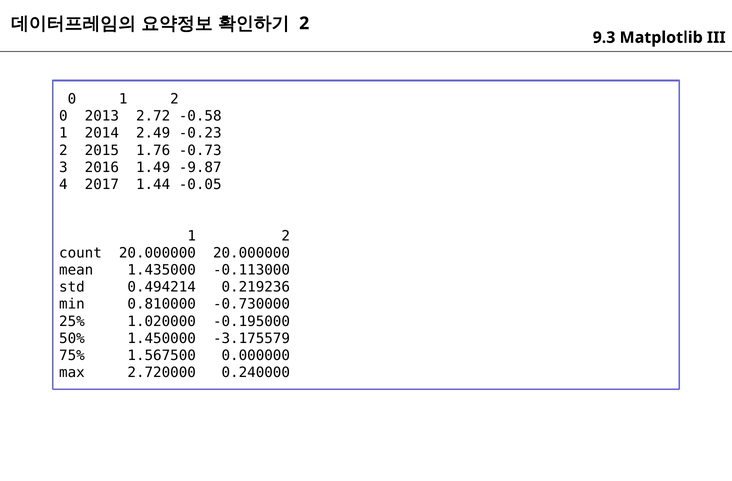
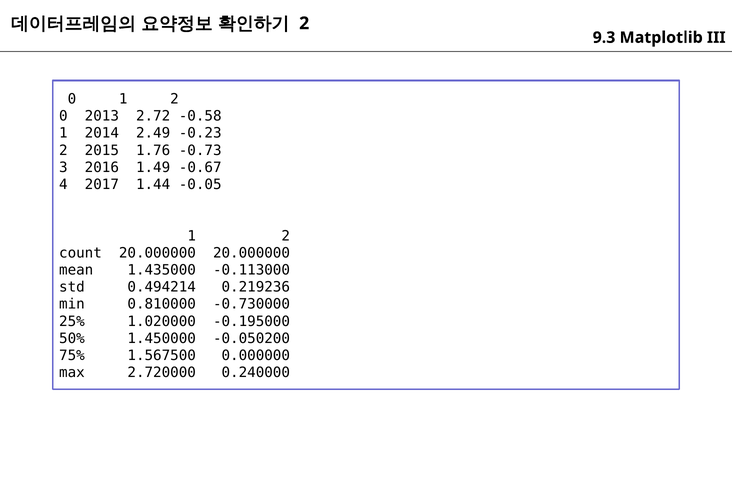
-9.87: -9.87 -> -0.67 (200, 167)
-3.175579: -3.175579 -> -0.050200 (251, 338)
